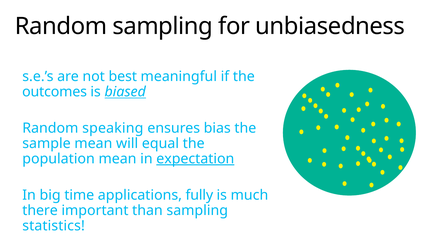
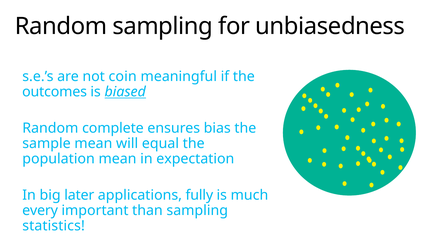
best: best -> coin (123, 77)
speaking: speaking -> complete (113, 128)
expectation underline: present -> none (195, 159)
time: time -> later (79, 195)
there: there -> every (40, 210)
